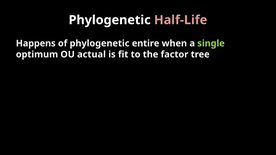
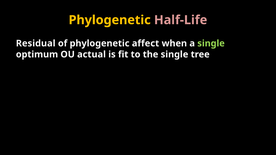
Phylogenetic colour: white -> yellow (110, 20)
Happens: Happens -> Residual (36, 43)
entire: entire -> affect (146, 43)
the factor: factor -> single (174, 54)
